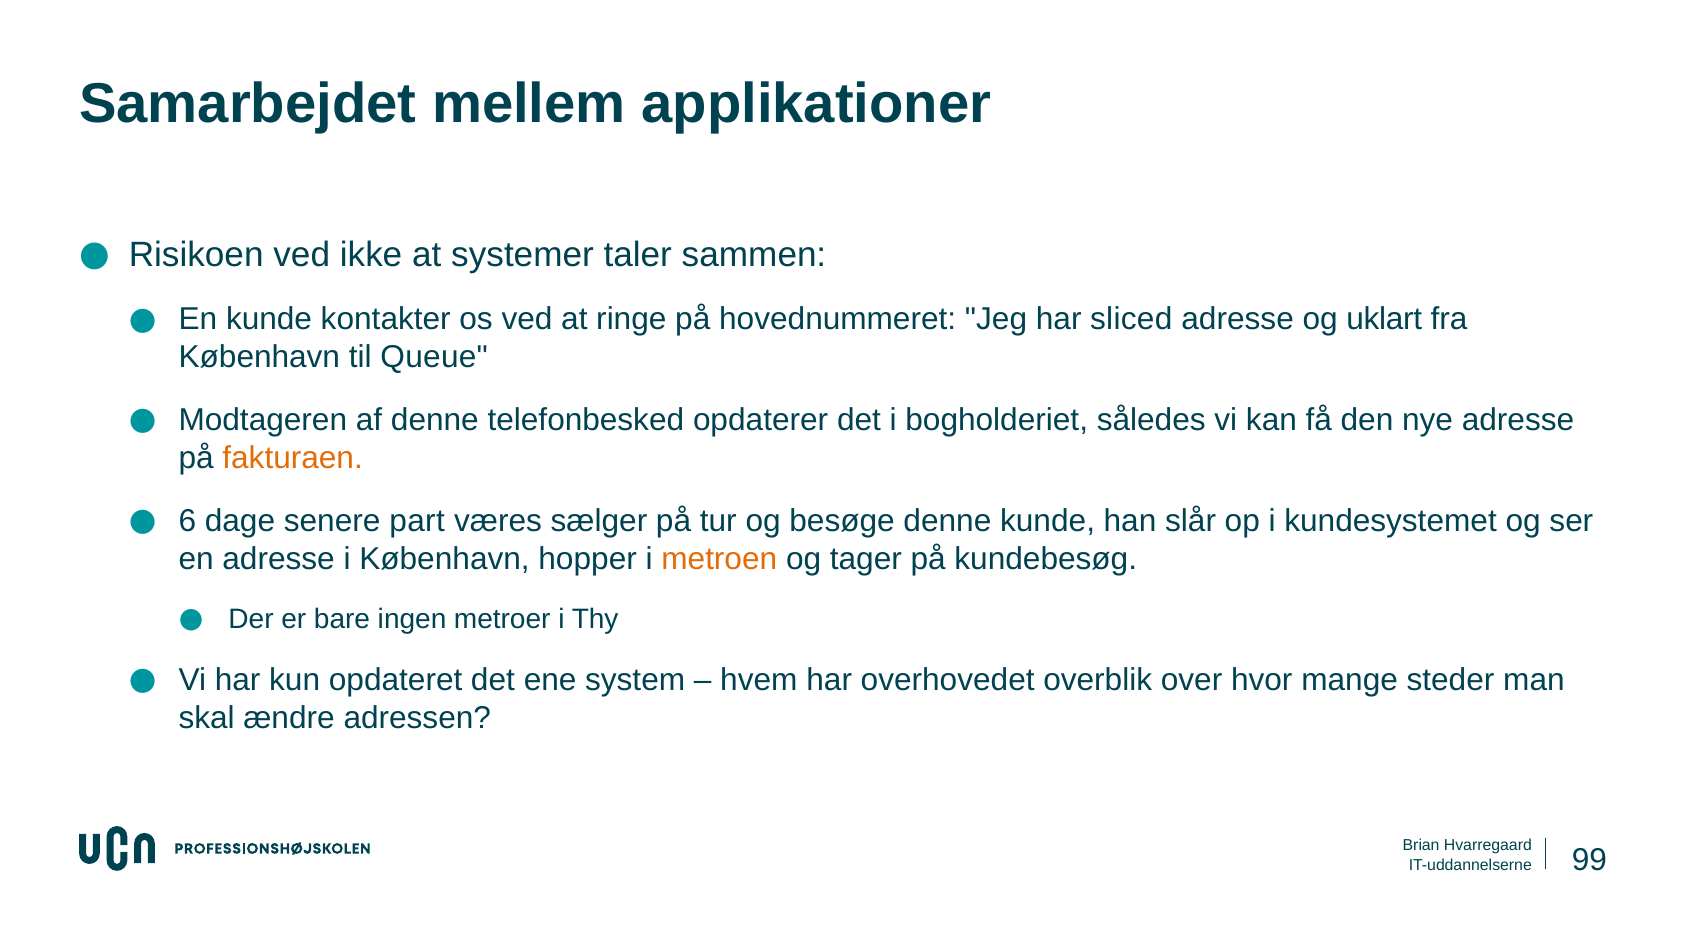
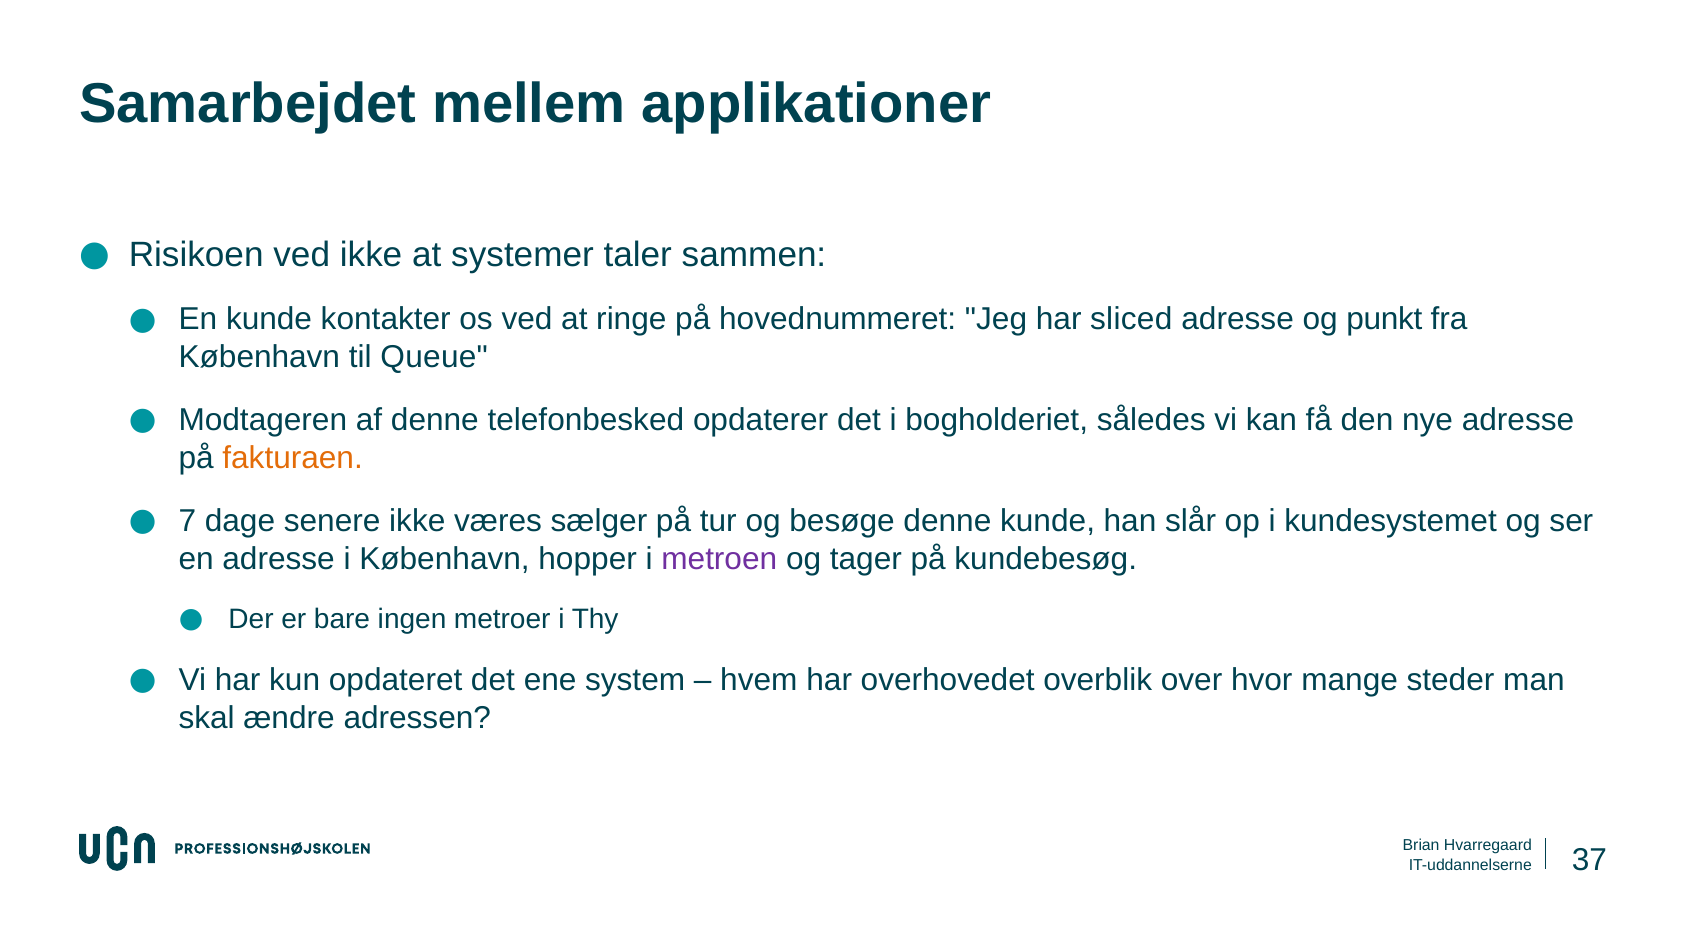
uklart: uklart -> punkt (1384, 319)
6: 6 -> 7 (187, 521)
senere part: part -> ikke (417, 521)
metroen colour: orange -> purple (719, 559)
99: 99 -> 37 (1589, 860)
